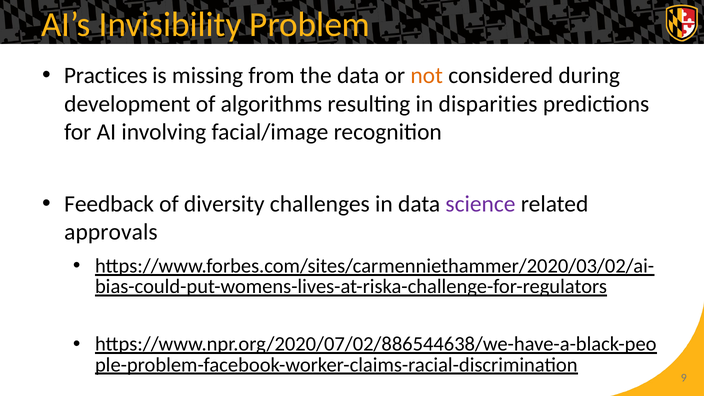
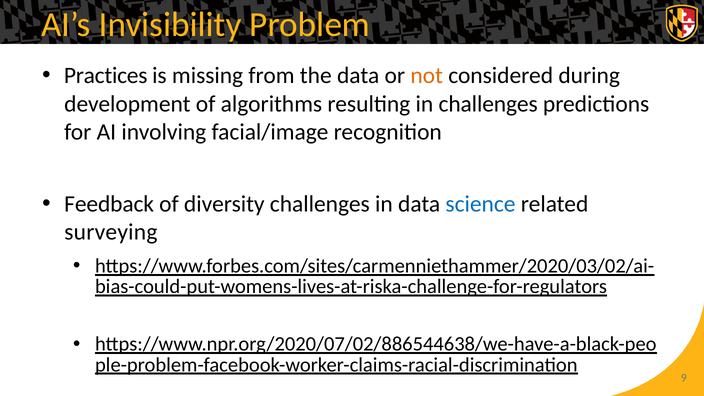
in disparities: disparities -> challenges (488, 104)
science colour: purple -> blue (481, 204)
approvals: approvals -> surveying (111, 232)
